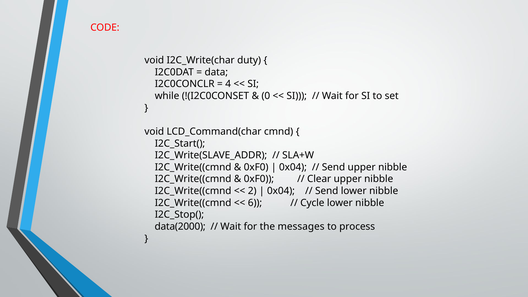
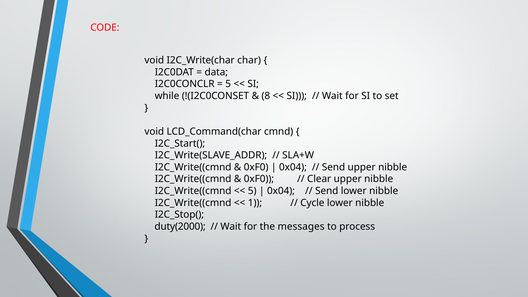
duty: duty -> char (249, 60)
4: 4 -> 5 (228, 84)
0: 0 -> 8 (266, 96)
2: 2 -> 5 (252, 191)
6: 6 -> 1 (255, 203)
data(2000: data(2000 -> duty(2000 (180, 227)
